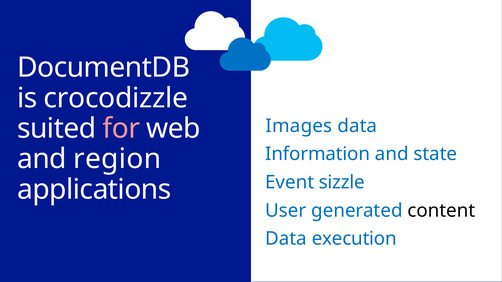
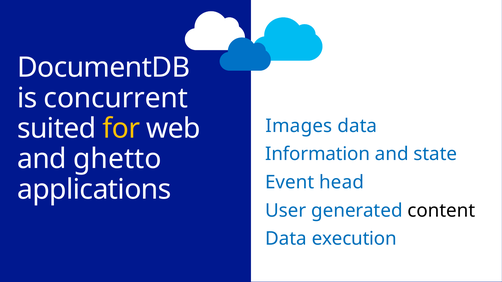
crocodizzle: crocodizzle -> concurrent (116, 98)
for colour: pink -> yellow (121, 129)
region: region -> ghetto (117, 159)
sizzle: sizzle -> head (342, 183)
